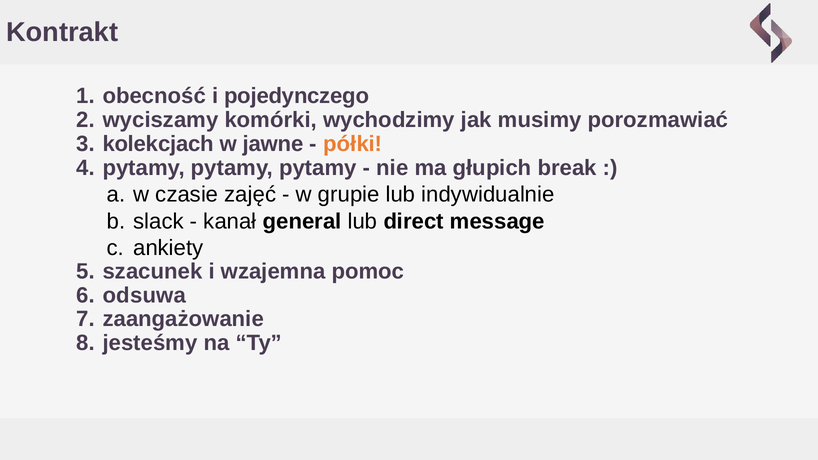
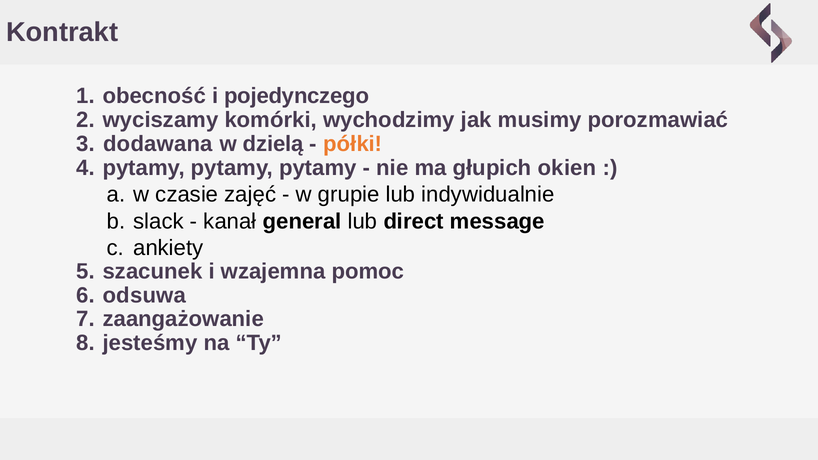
kolekcjach: kolekcjach -> dodawana (158, 144)
jawne: jawne -> dzielą (273, 144)
break: break -> okien (567, 168)
